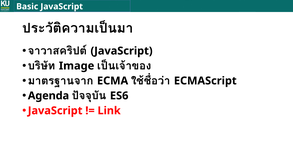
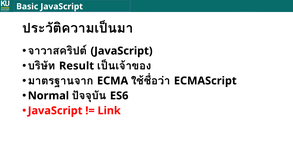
Image: Image -> Result (77, 66)
Agenda: Agenda -> Normal (48, 96)
